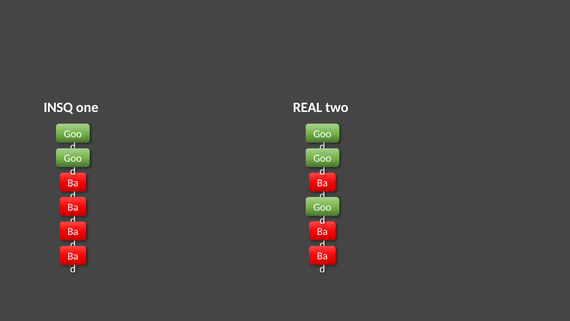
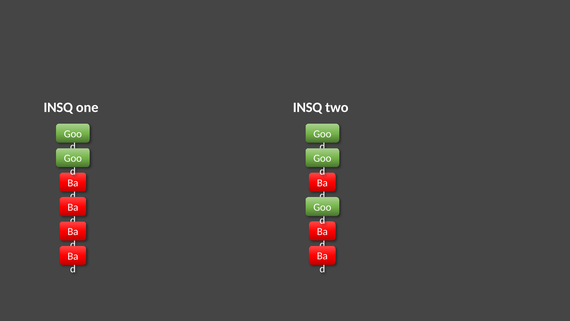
one REAL: REAL -> INSQ (308, 107)
